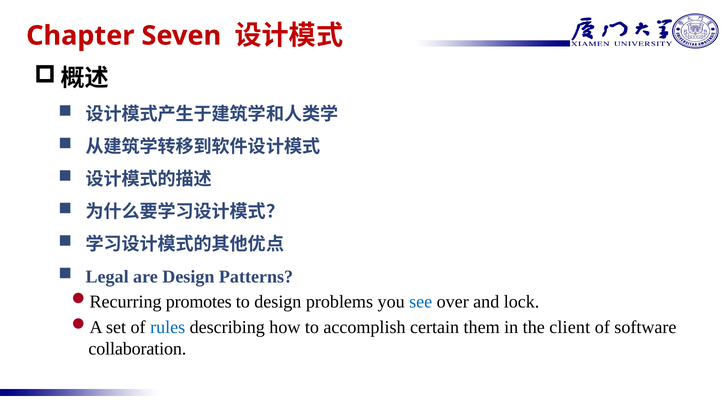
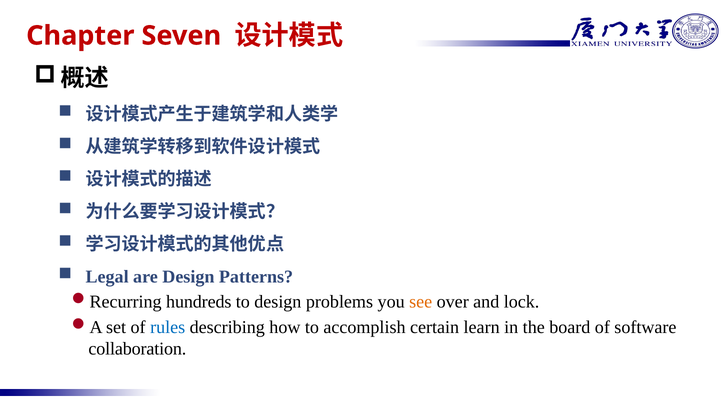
promotes: promotes -> hundreds (199, 302)
see colour: blue -> orange (421, 302)
them: them -> learn (482, 327)
client: client -> board (570, 327)
